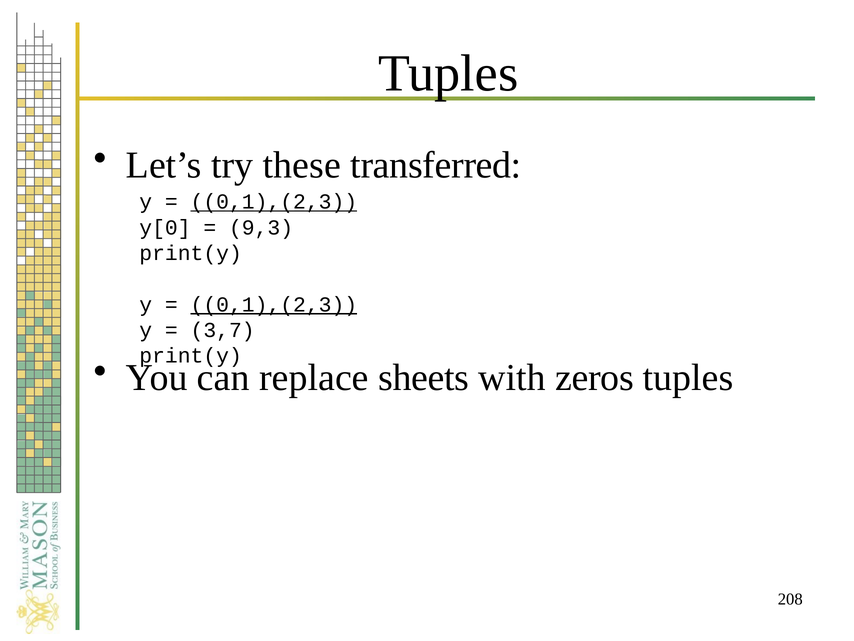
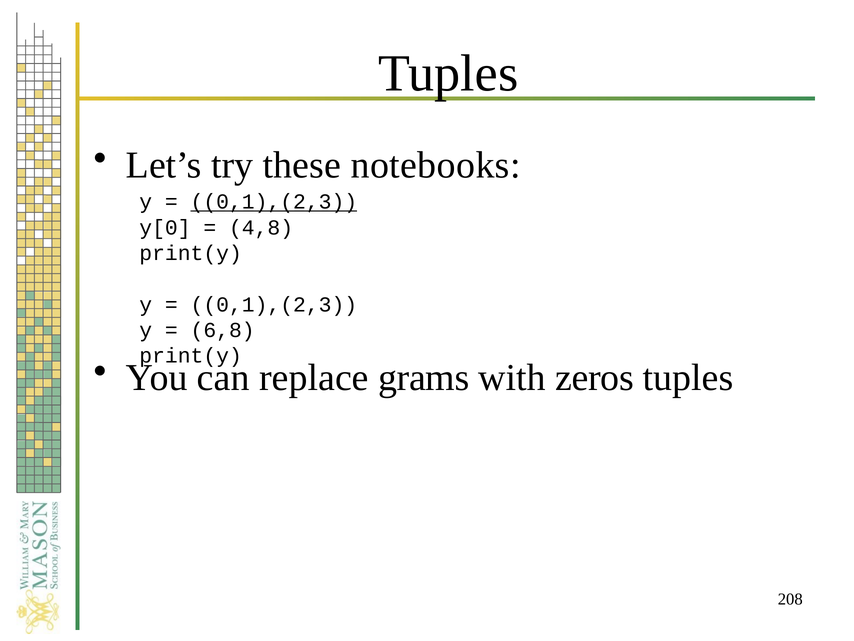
transferred: transferred -> notebooks (436, 165)
9,3: 9,3 -> 4,8 (261, 227)
0,1),(2,3 underline: present -> none (274, 304)
3,7: 3,7 -> 6,8 (223, 330)
sheets: sheets -> grams (424, 378)
